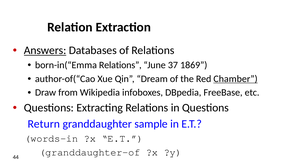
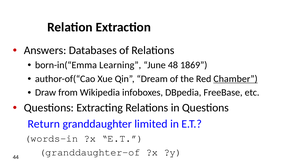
Answers underline: present -> none (45, 51)
born-in(“Emma Relations: Relations -> Learning (120, 65)
37: 37 -> 48 (173, 65)
sample: sample -> limited (151, 124)
